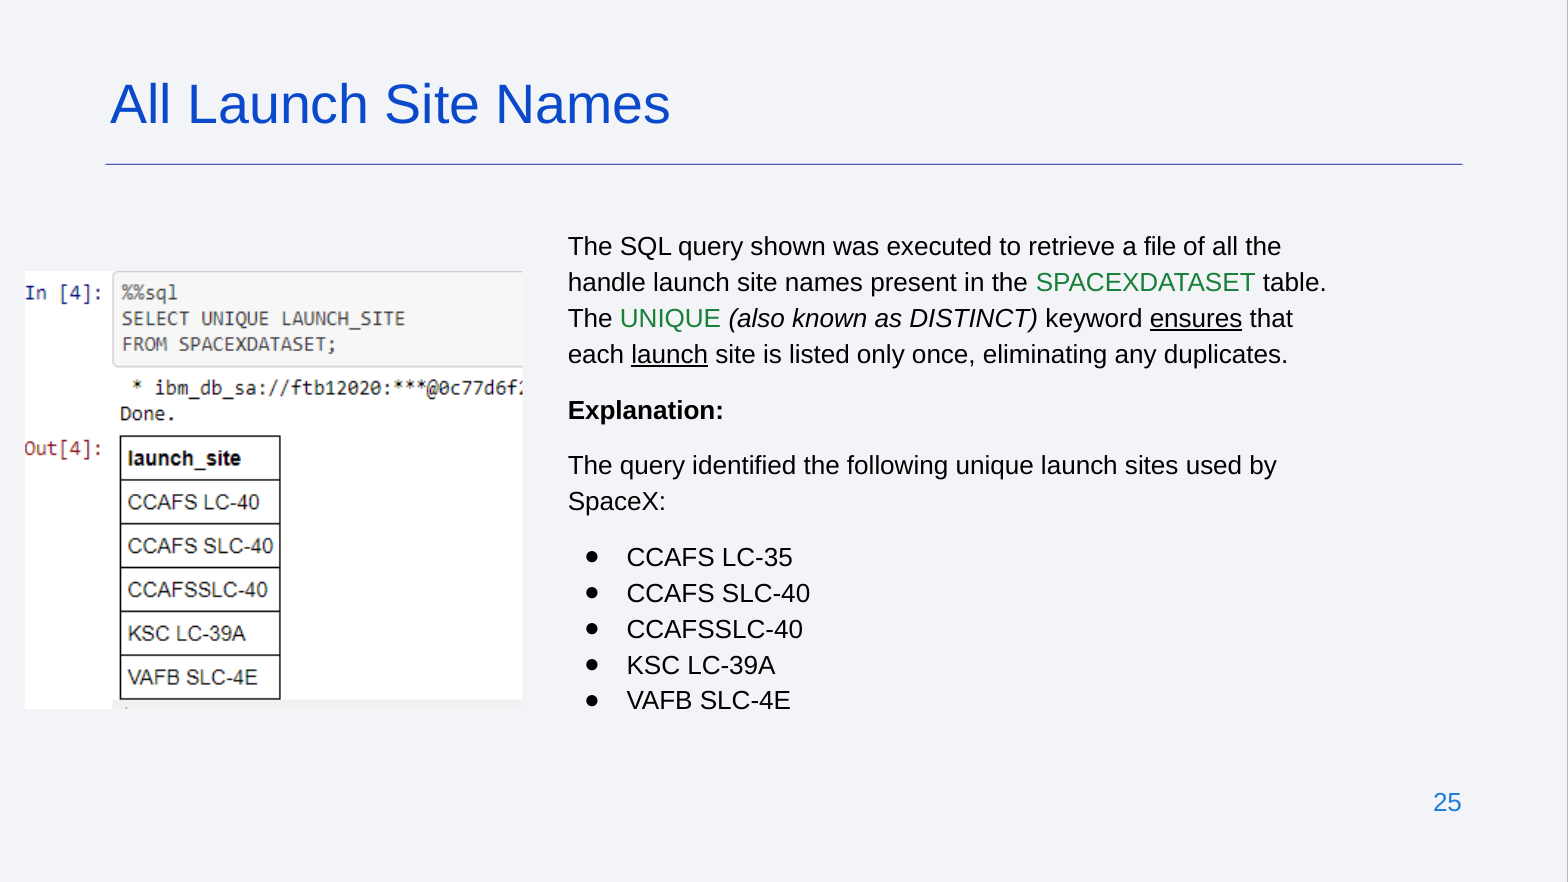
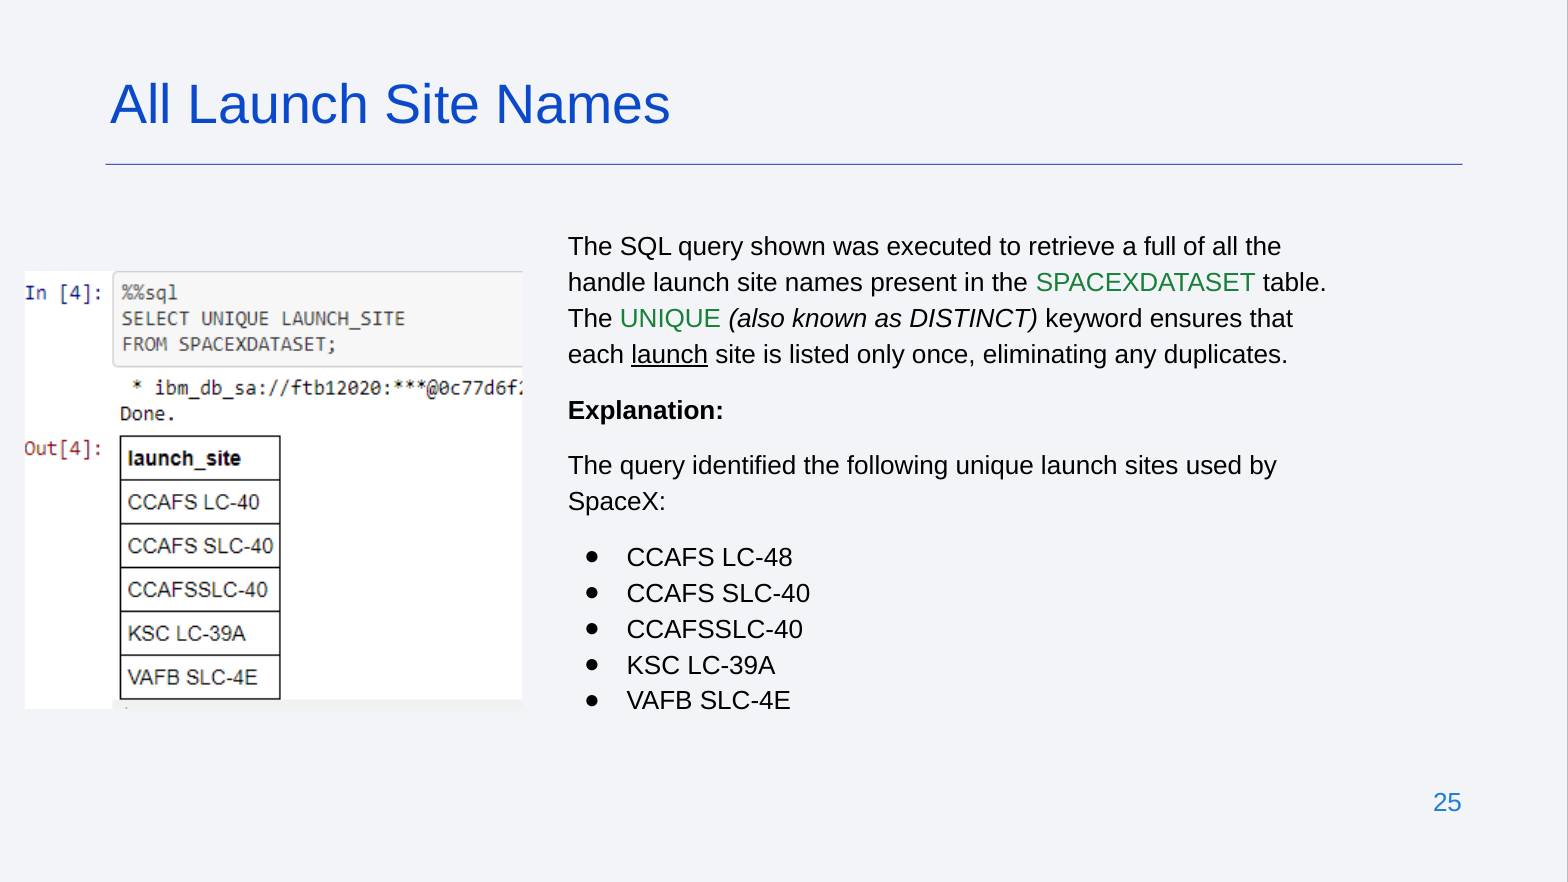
file: file -> full (1160, 247)
ensures underline: present -> none (1196, 319)
LC-35: LC-35 -> LC-48 (757, 557)
